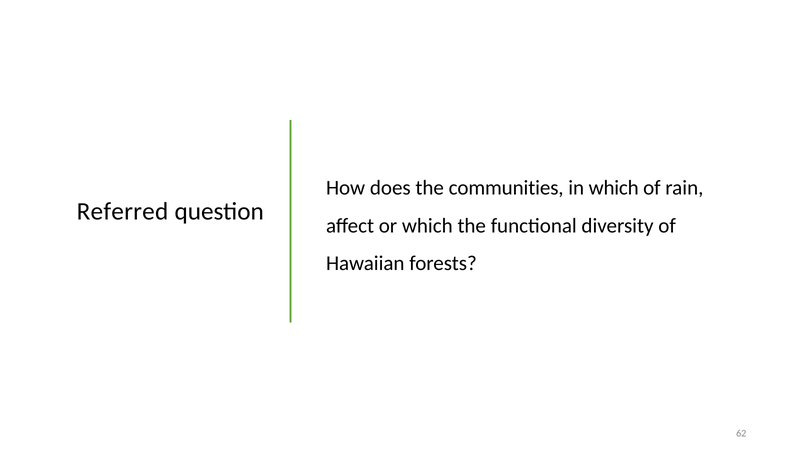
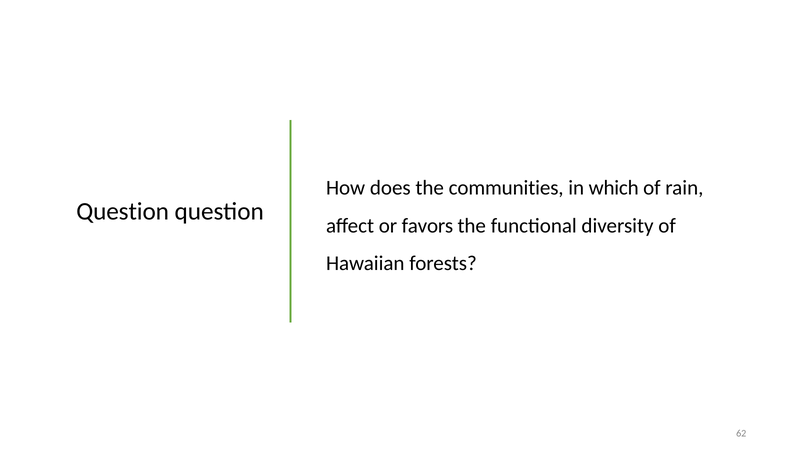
Referred: Referred -> Question (123, 212)
or which: which -> favors (427, 226)
